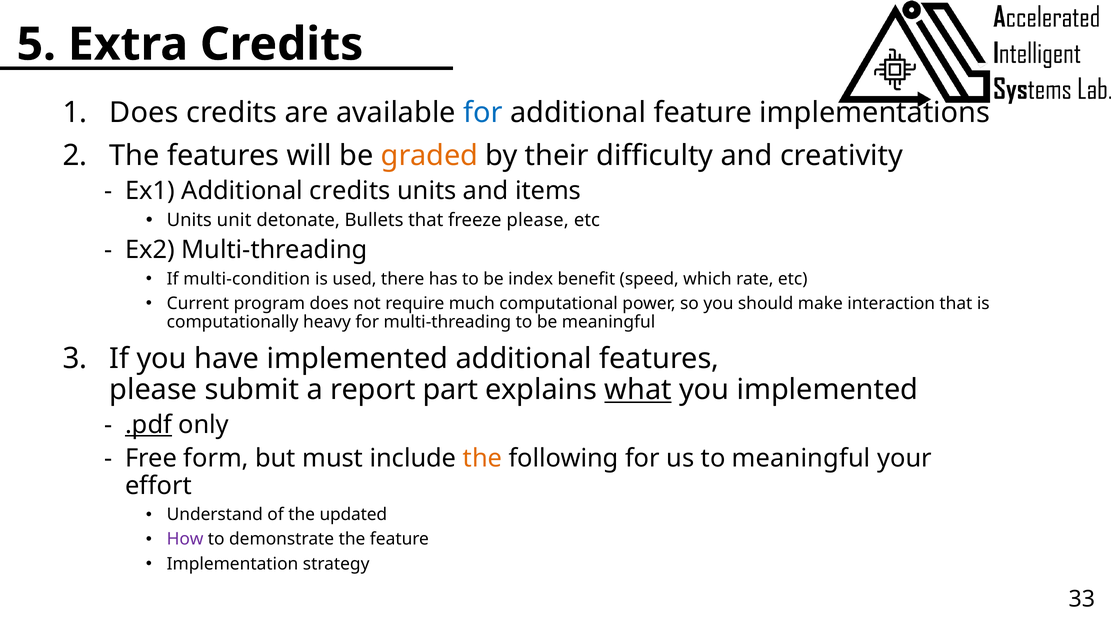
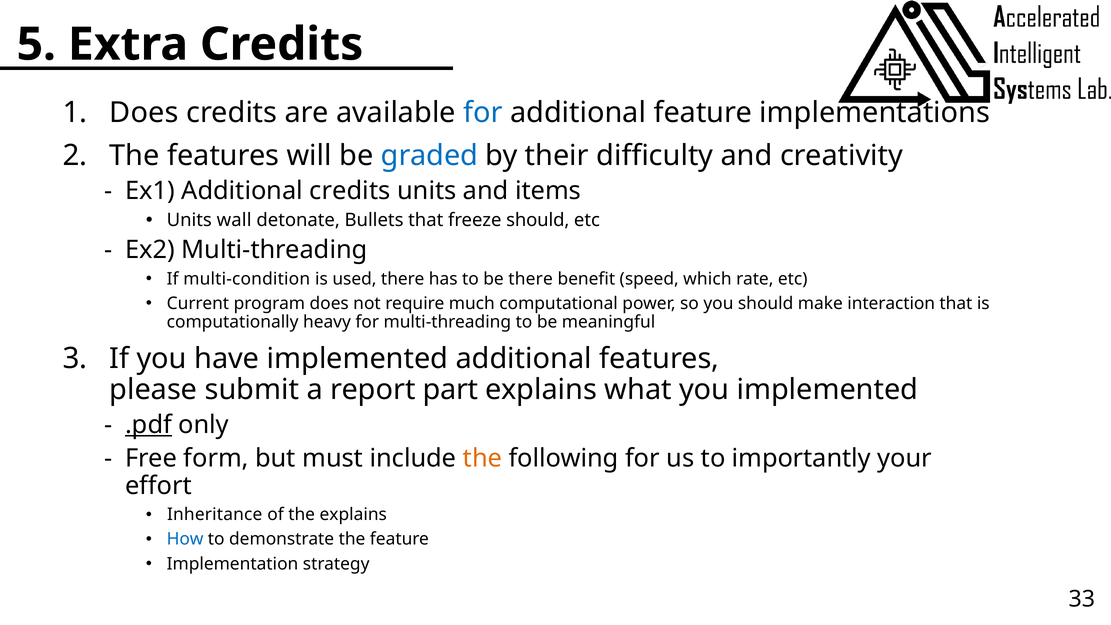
graded colour: orange -> blue (429, 156)
unit: unit -> wall (234, 220)
freeze please: please -> should (538, 220)
be index: index -> there (531, 279)
what underline: present -> none (638, 390)
to meaningful: meaningful -> importantly (801, 458)
Understand: Understand -> Inheritance (215, 515)
the updated: updated -> explains (353, 515)
How colour: purple -> blue (185, 539)
